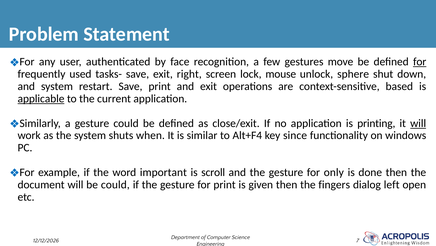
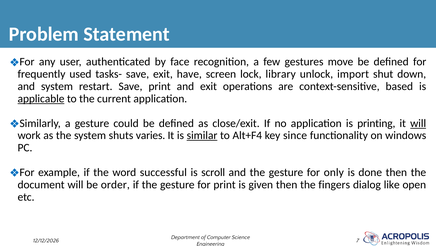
for underline: present -> none (420, 62)
right: right -> have (189, 74)
mouse: mouse -> library (281, 74)
sphere: sphere -> import (353, 74)
when: when -> varies (151, 135)
similar underline: none -> present (202, 135)
important: important -> successful (163, 172)
be could: could -> order (115, 184)
left: left -> like (392, 184)
